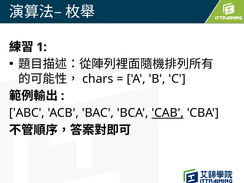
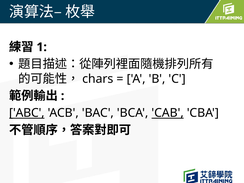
ABC underline: none -> present (27, 113)
